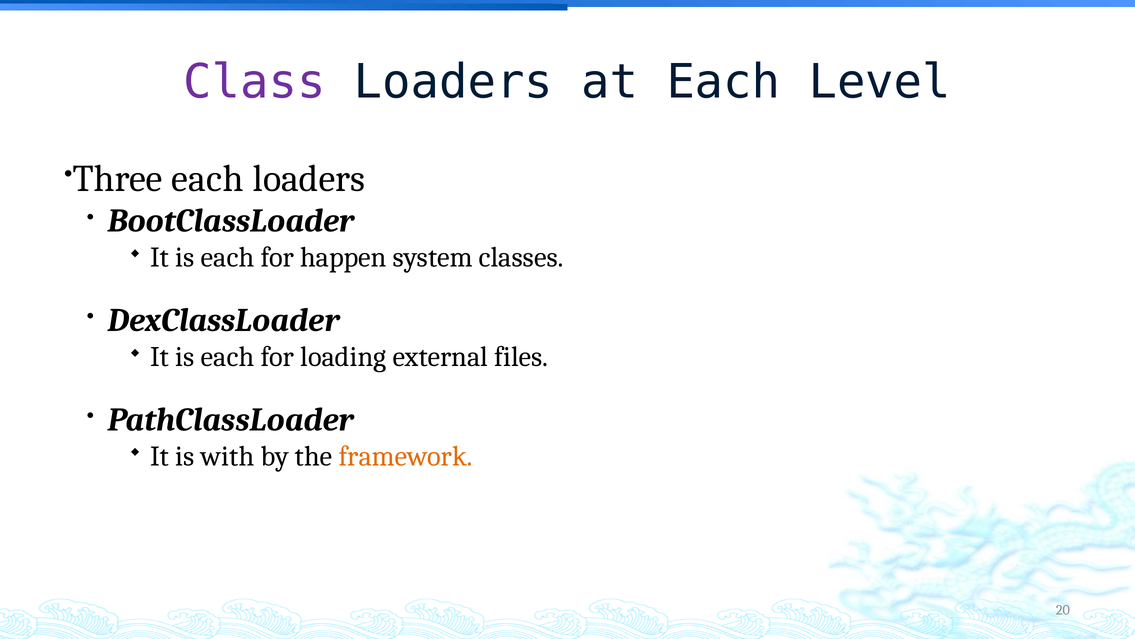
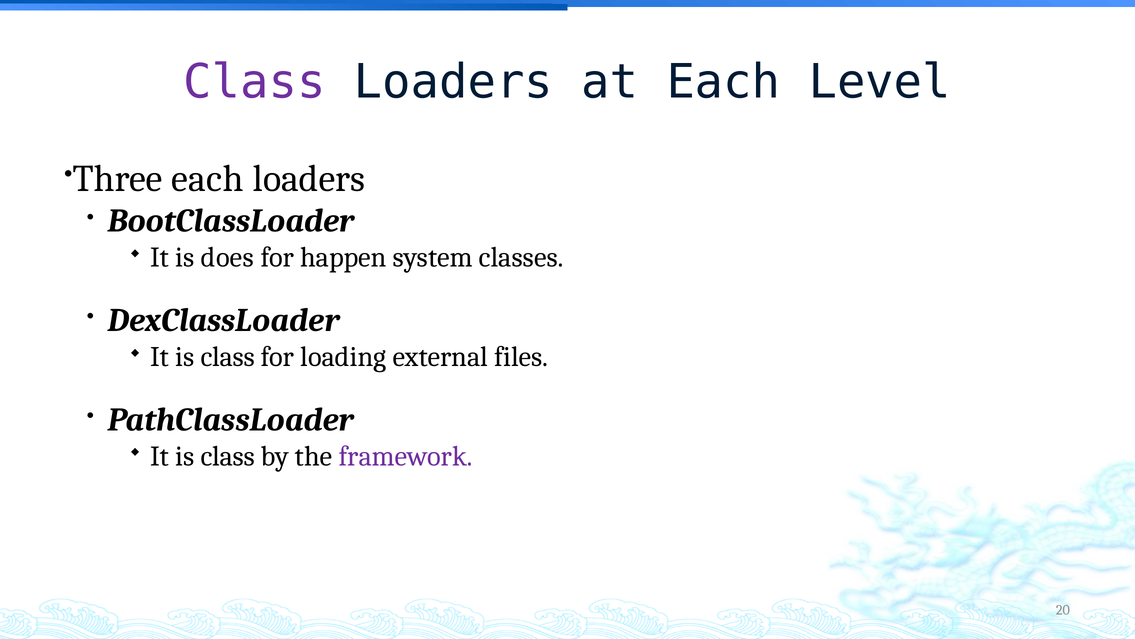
each: each -> does (227, 257)
each: each -> class (228, 357)
with: with -> class (228, 456)
framework colour: orange -> purple (406, 456)
